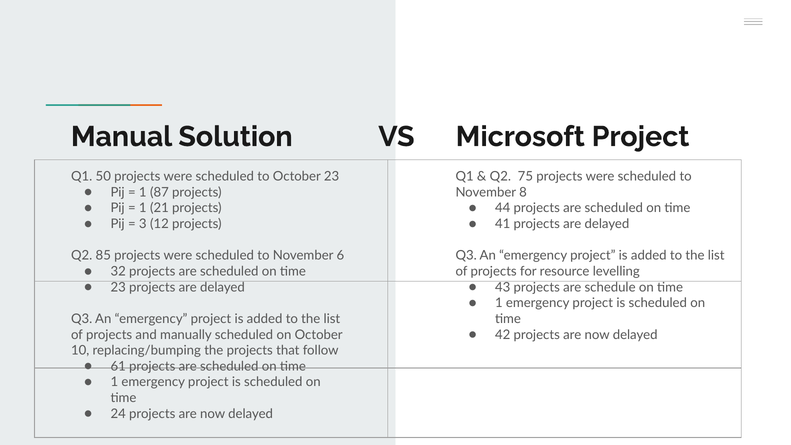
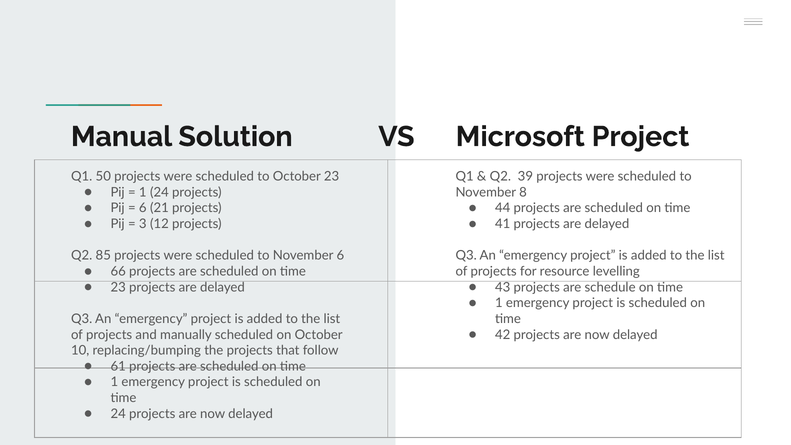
75: 75 -> 39 (525, 176)
1 87: 87 -> 24 (159, 192)
1: 1 -> 6 (143, 208)
32: 32 -> 66 (118, 271)
